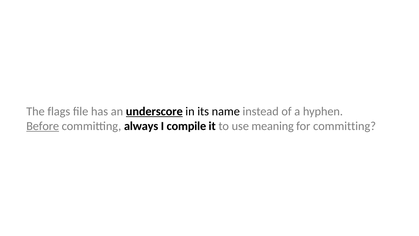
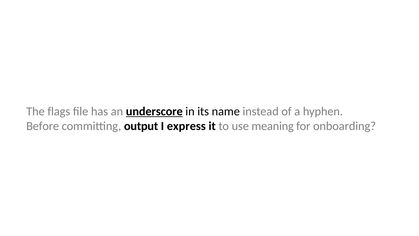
Before underline: present -> none (43, 126)
always: always -> output (141, 126)
compile: compile -> express (186, 126)
for committing: committing -> onboarding (345, 126)
